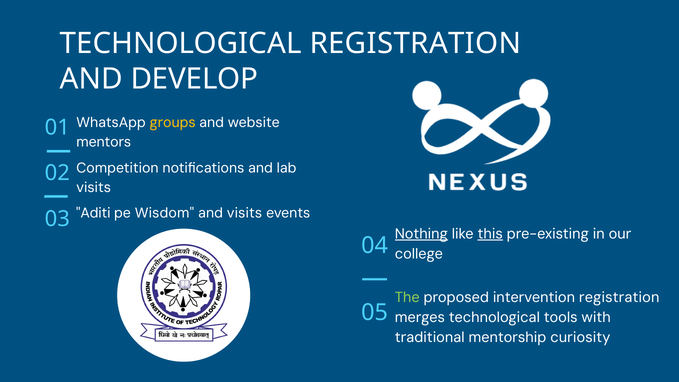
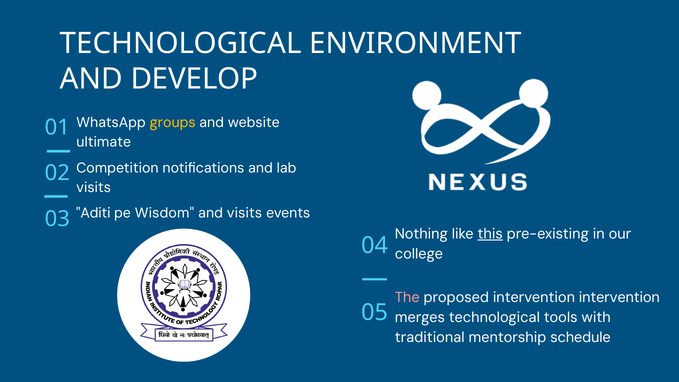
TECHNOLOGICAL REGISTRATION: REGISTRATION -> ENVIRONMENT (415, 43)
mentors: mentors -> ultimate (104, 142)
Nothing underline: present -> none (421, 234)
The colour: light green -> pink (407, 297)
intervention registration: registration -> intervention (619, 297)
curiosity: curiosity -> schedule (580, 337)
